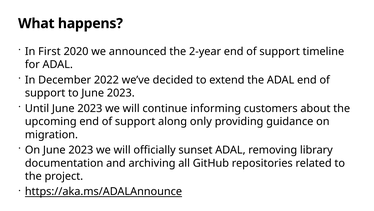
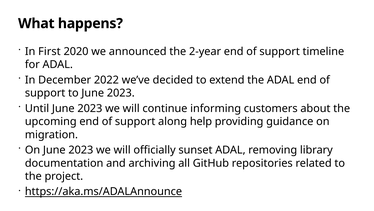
only: only -> help (201, 121)
